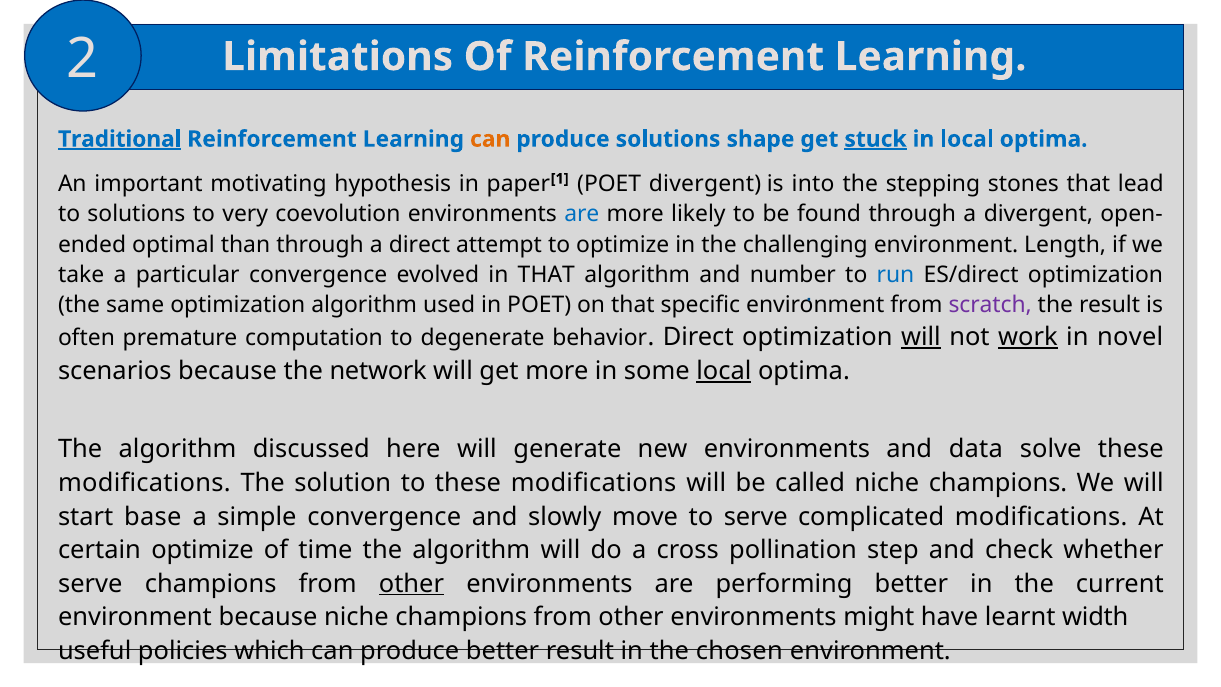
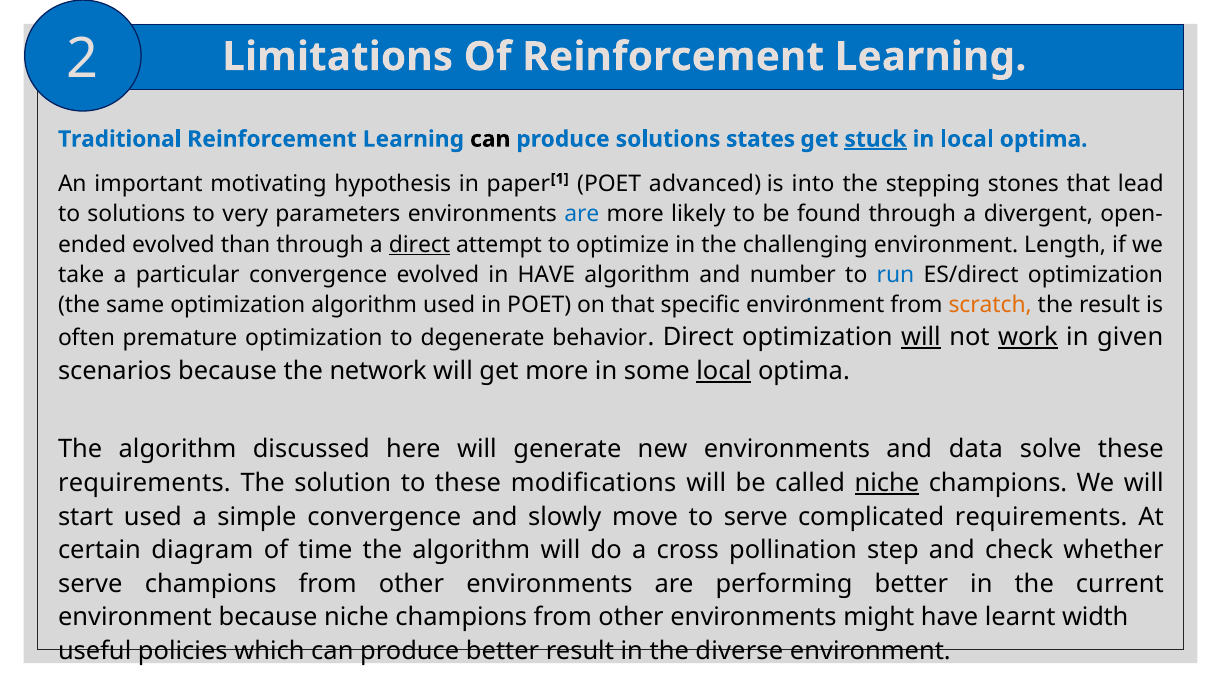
Traditional underline: present -> none (120, 139)
can colour: orange -> black (490, 139)
shape: shape -> states (761, 139)
POET divergent: divergent -> advanced (705, 184)
coevolution: coevolution -> parameters (338, 214)
optimal: optimal -> evolved (173, 245)
direct underline: none -> present (419, 245)
in THAT: THAT -> HAVE (546, 275)
scratch colour: purple -> orange (990, 305)
premature computation: computation -> optimization (314, 338)
novel: novel -> given (1130, 337)
modifications: modifications -> requirements (144, 483)
niche underline: none -> present (887, 483)
start base: base -> used (153, 516)
complicated modifications: modifications -> requirements (1041, 516)
certain optimize: optimize -> diagram (202, 550)
other underline: present -> none (411, 584)
chosen: chosen -> diverse (739, 651)
